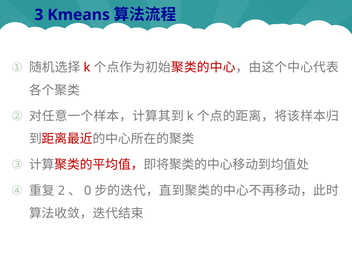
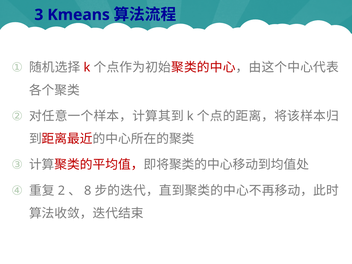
0: 0 -> 8 (88, 191)
